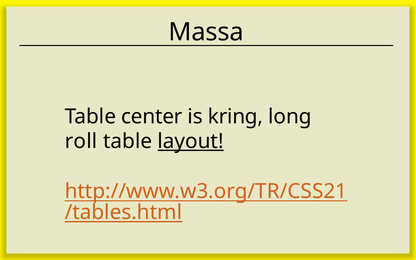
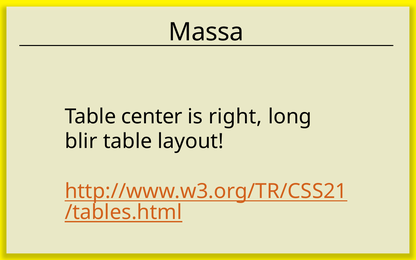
kring: kring -> right (235, 116)
roll: roll -> blir (81, 141)
layout underline: present -> none (191, 141)
